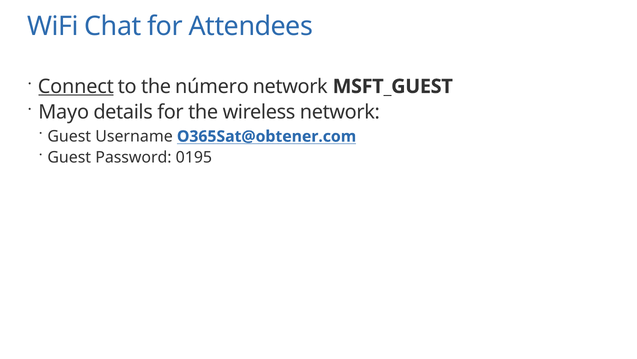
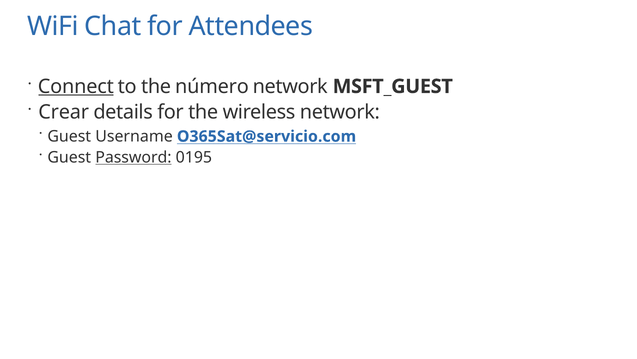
Mayo: Mayo -> Crear (64, 112)
O365Sat@obtener.com: O365Sat@obtener.com -> O365Sat@servicio.com (266, 136)
Password underline: none -> present (133, 157)
